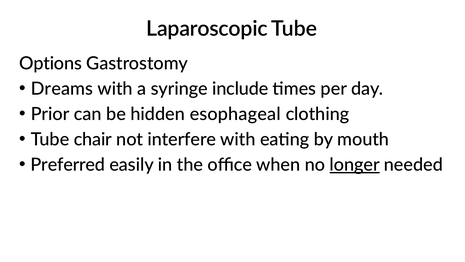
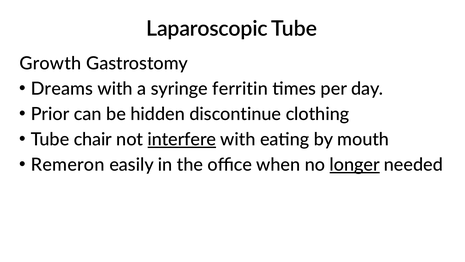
Options: Options -> Growth (50, 63)
include: include -> ferritin (240, 89)
esophageal: esophageal -> discontinue (235, 114)
interfere underline: none -> present (182, 139)
Preferred: Preferred -> Remeron (68, 165)
